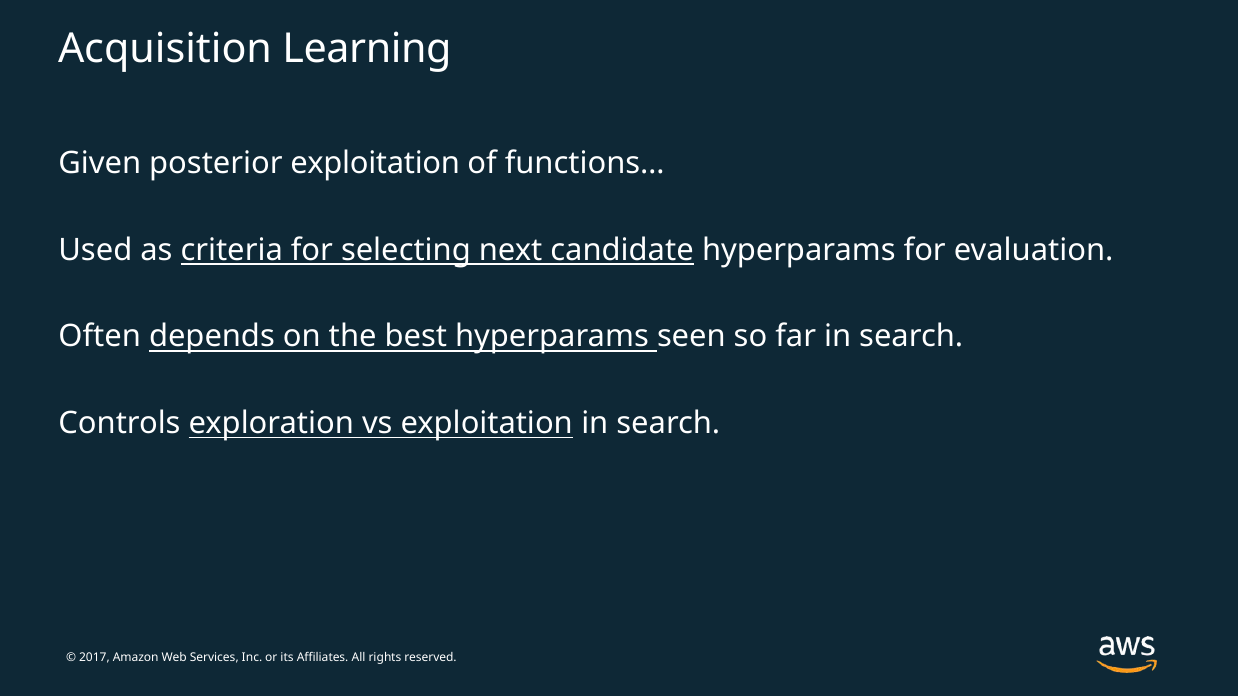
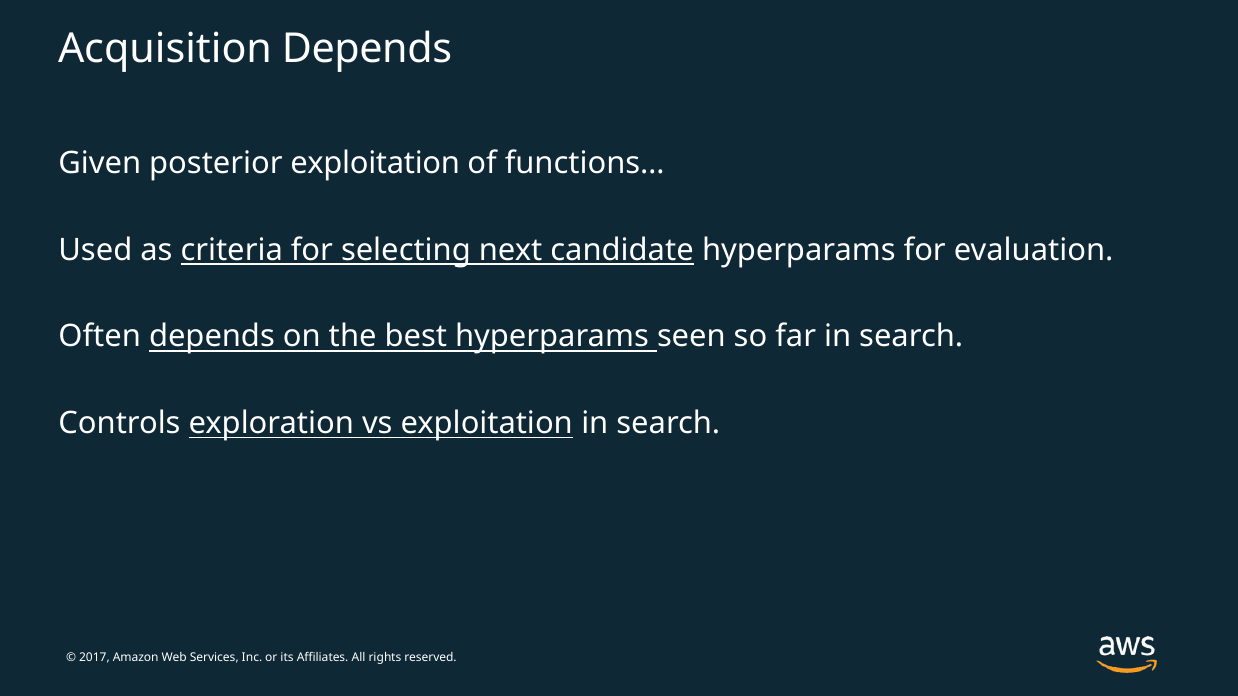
Acquisition Learning: Learning -> Depends (367, 49)
